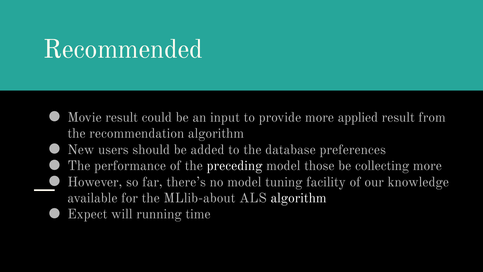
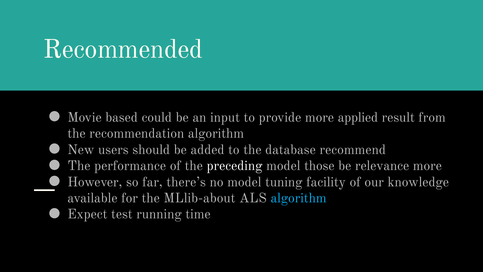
Movie result: result -> based (122, 117)
preferences: preferences -> recommend (353, 149)
collecting: collecting -> relevance (382, 166)
algorithm colour: white -> light blue (299, 198)
will: will -> test (122, 214)
